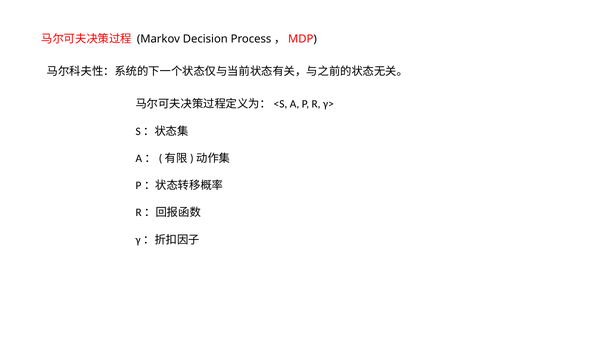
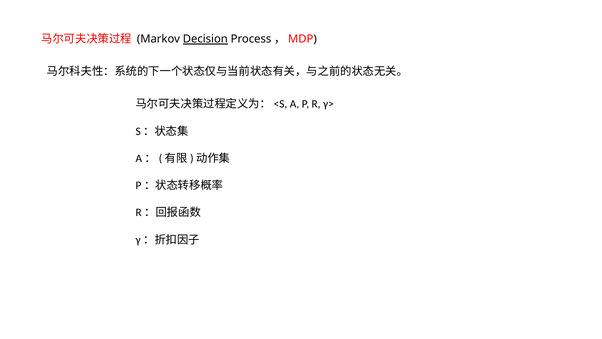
Decision underline: none -> present (205, 39)
